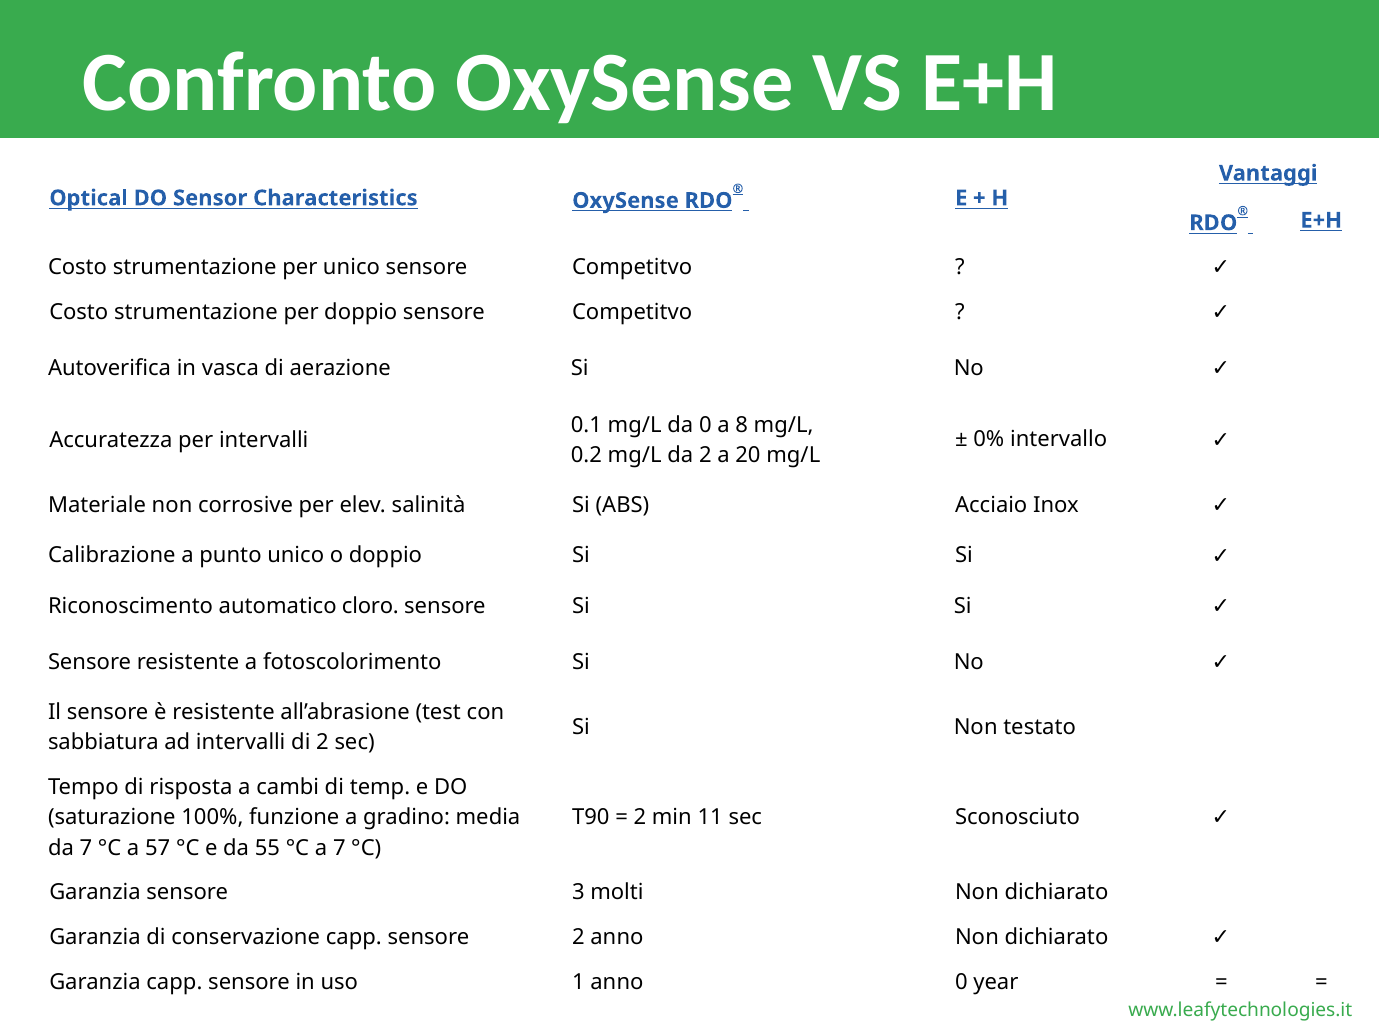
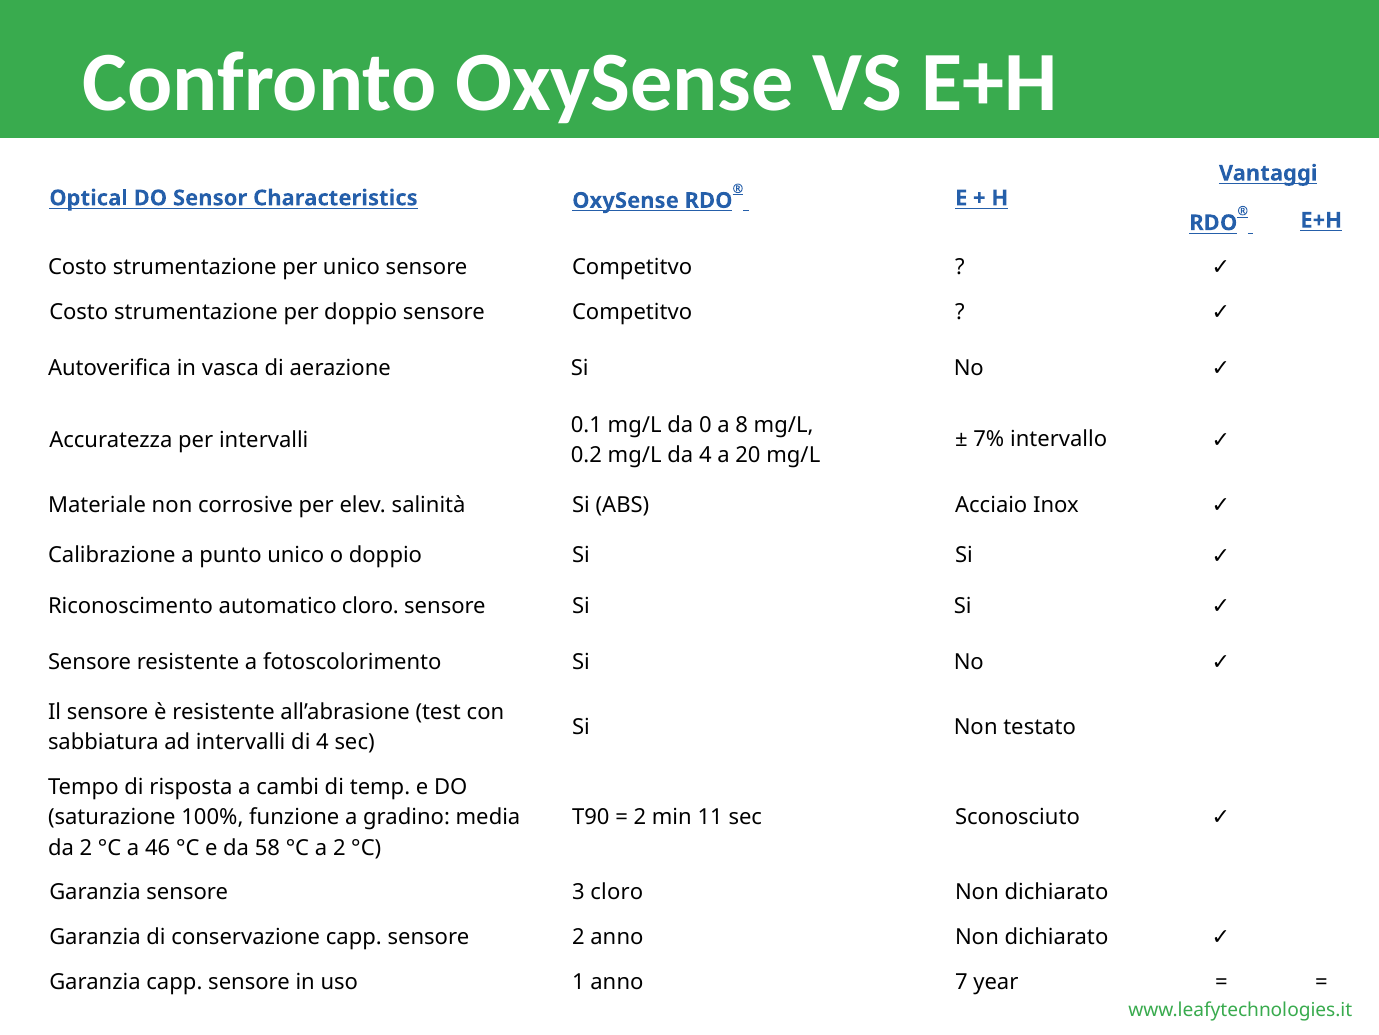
0%: 0% -> 7% (989, 439)
da 2: 2 -> 4 (705, 455)
di 2: 2 -> 4 (323, 742)
da 7: 7 -> 2 (86, 847)
57: 57 -> 46 (158, 847)
55: 55 -> 58 (267, 847)
a 7: 7 -> 2 (339, 847)
3 molti: molti -> cloro (617, 892)
anno 0: 0 -> 7 (961, 981)
